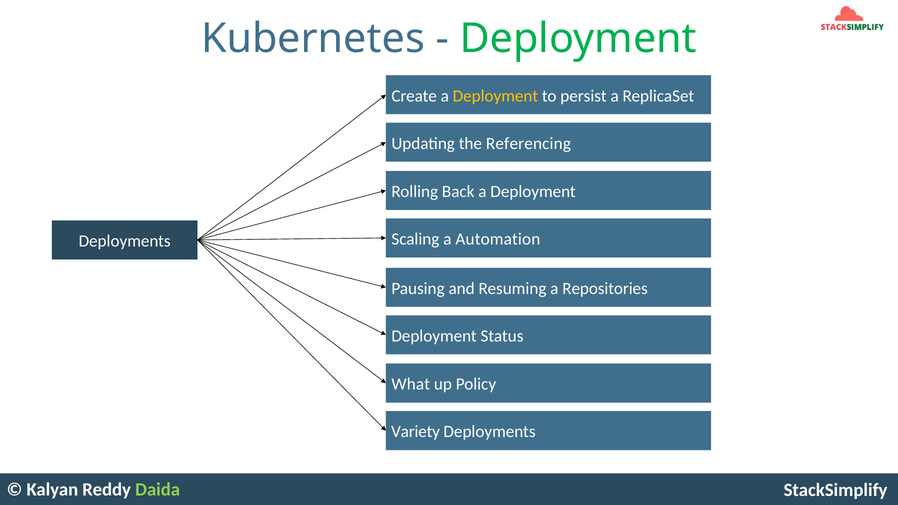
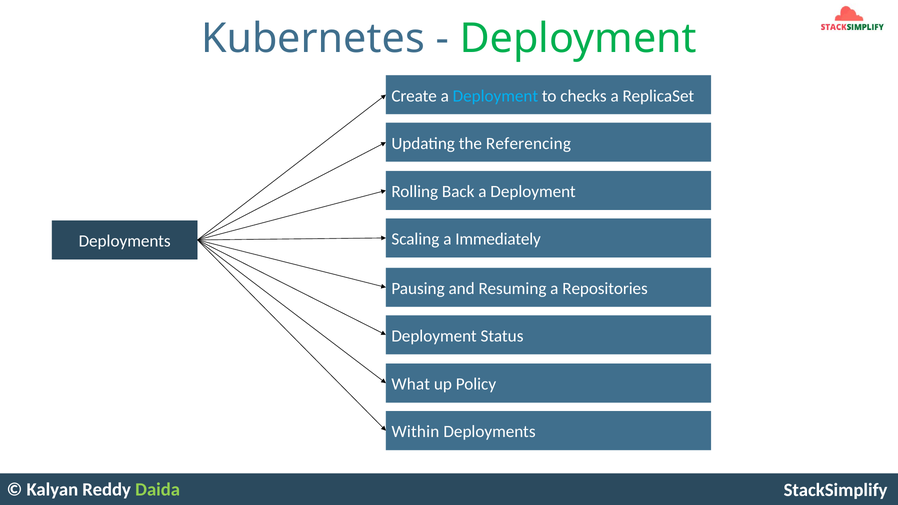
Deployment colour: yellow -> light blue (495, 96)
persist: persist -> checks (584, 96)
Automation: Automation -> Immediately (498, 239)
Variety: Variety -> Within (415, 432)
